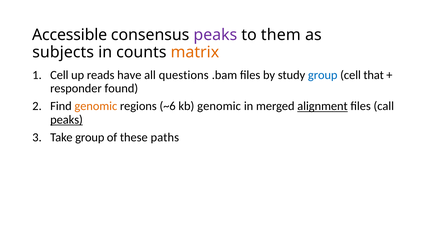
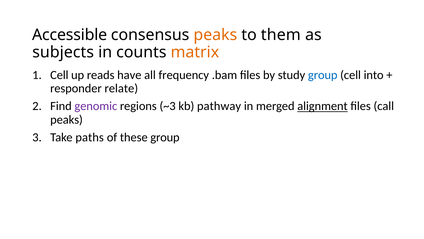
peaks colour: purple -> orange (215, 35)
questions: questions -> frequency (184, 75)
that: that -> into (374, 75)
found: found -> relate (121, 88)
genomic colour: orange -> purple (96, 106)
~6: ~6 -> ~3 (168, 106)
kb genomic: genomic -> pathway (219, 106)
peaks underline: present -> none (67, 119)
Take group: group -> paths (90, 137)
these paths: paths -> group (165, 137)
